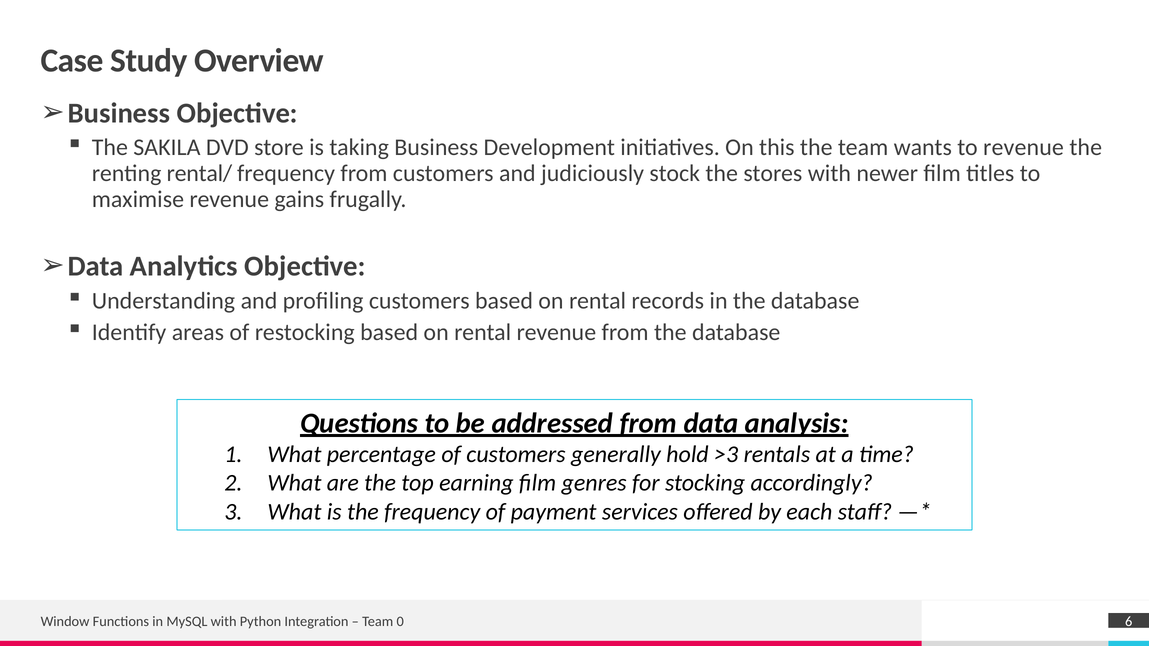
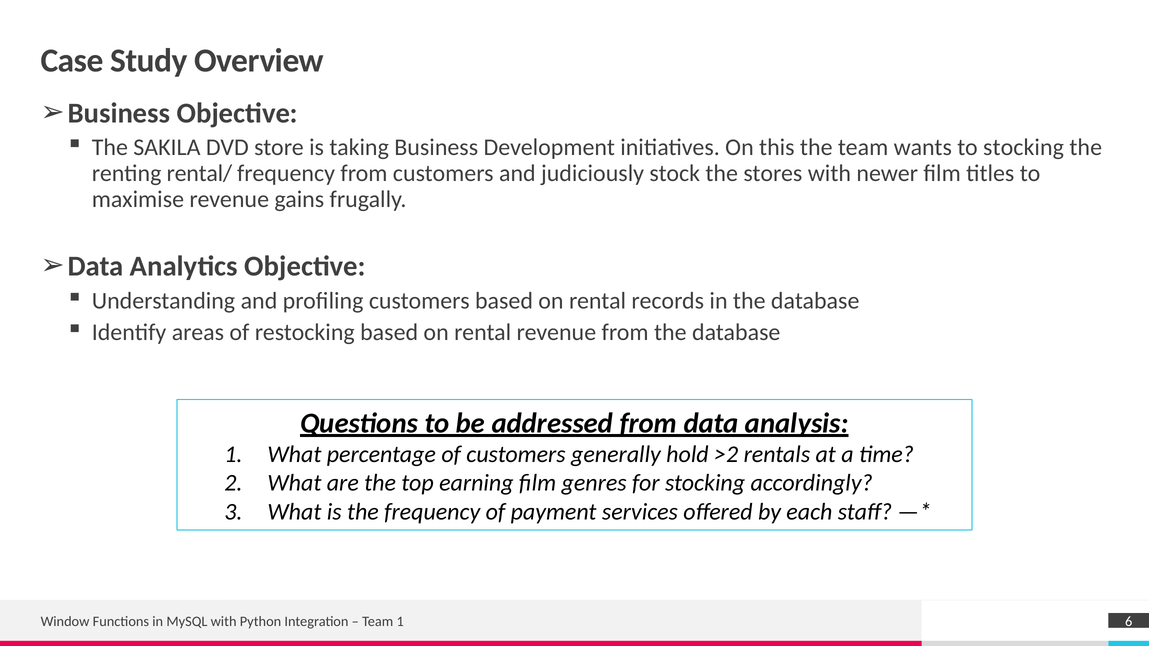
to revenue: revenue -> stocking (1024, 148)
>3: >3 -> >2 (726, 455)
Team 0: 0 -> 1 (400, 622)
